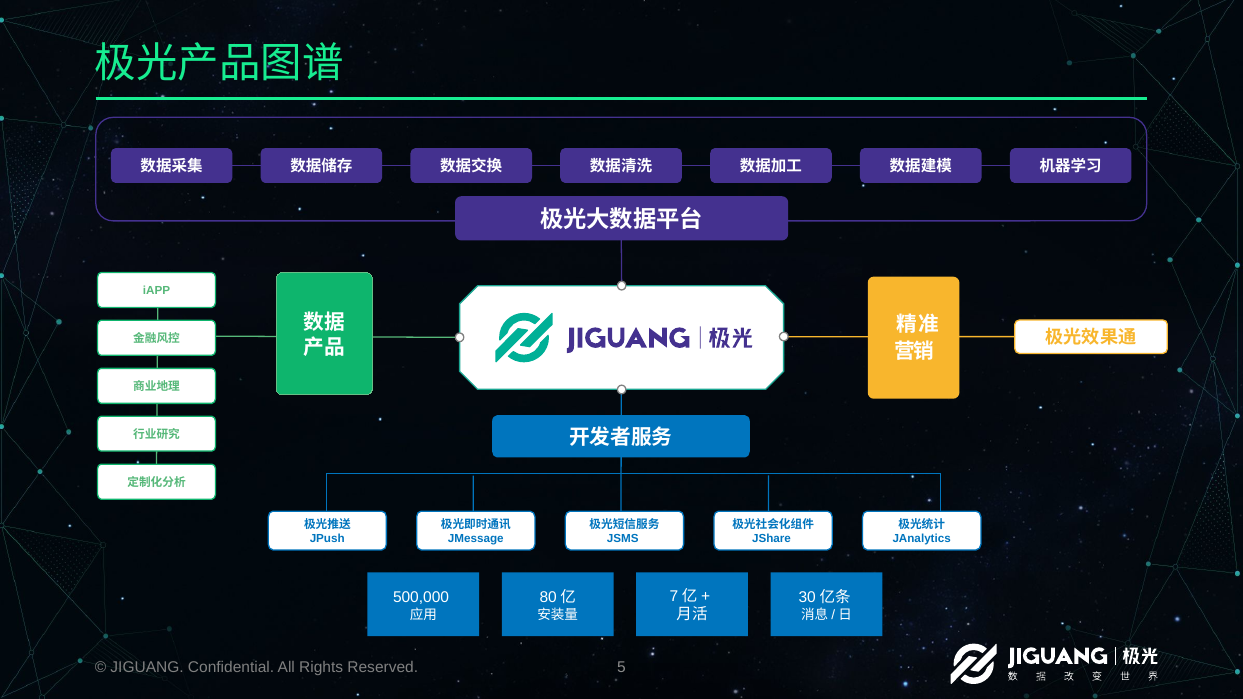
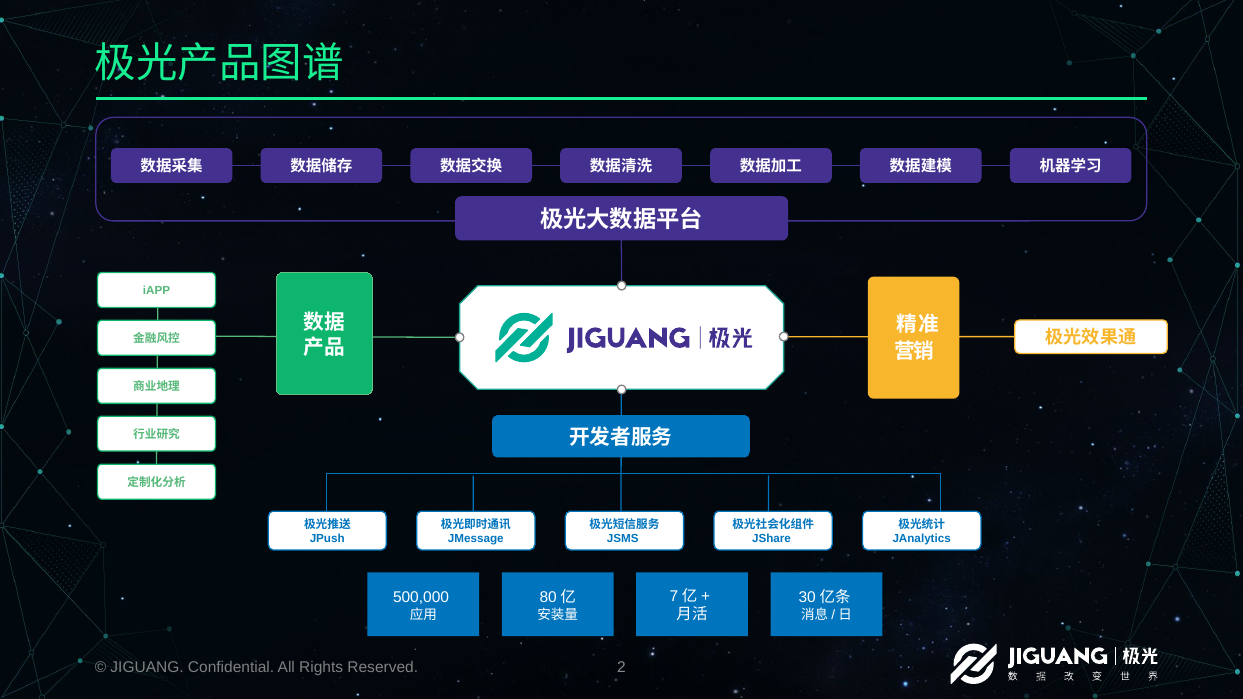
5: 5 -> 2 (622, 668)
